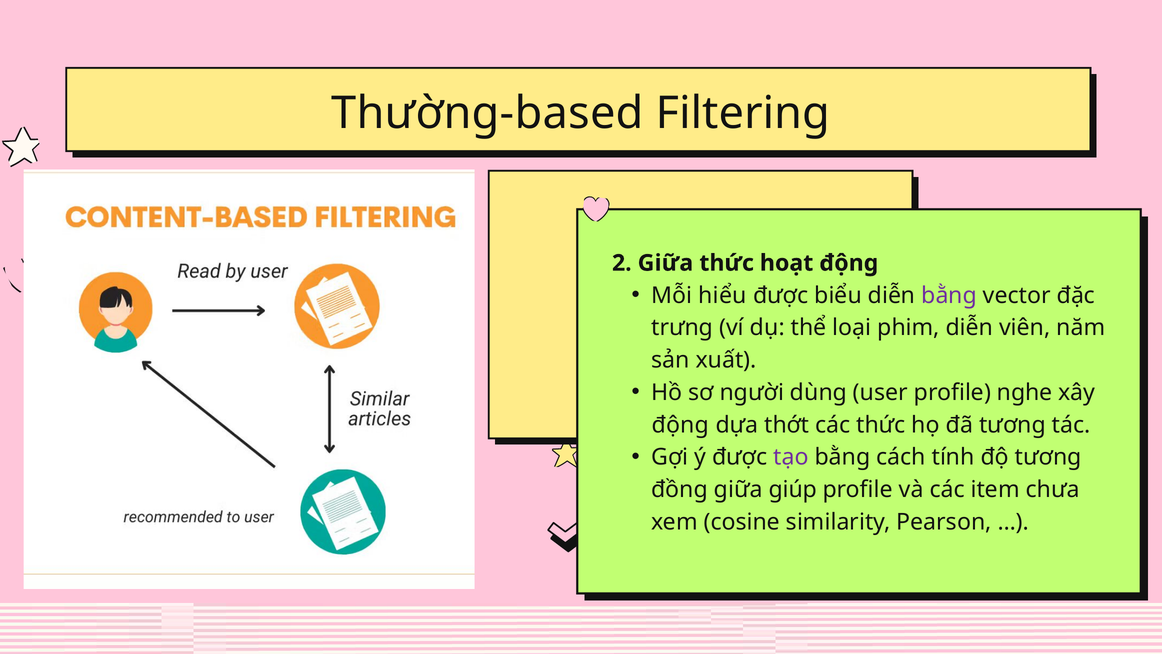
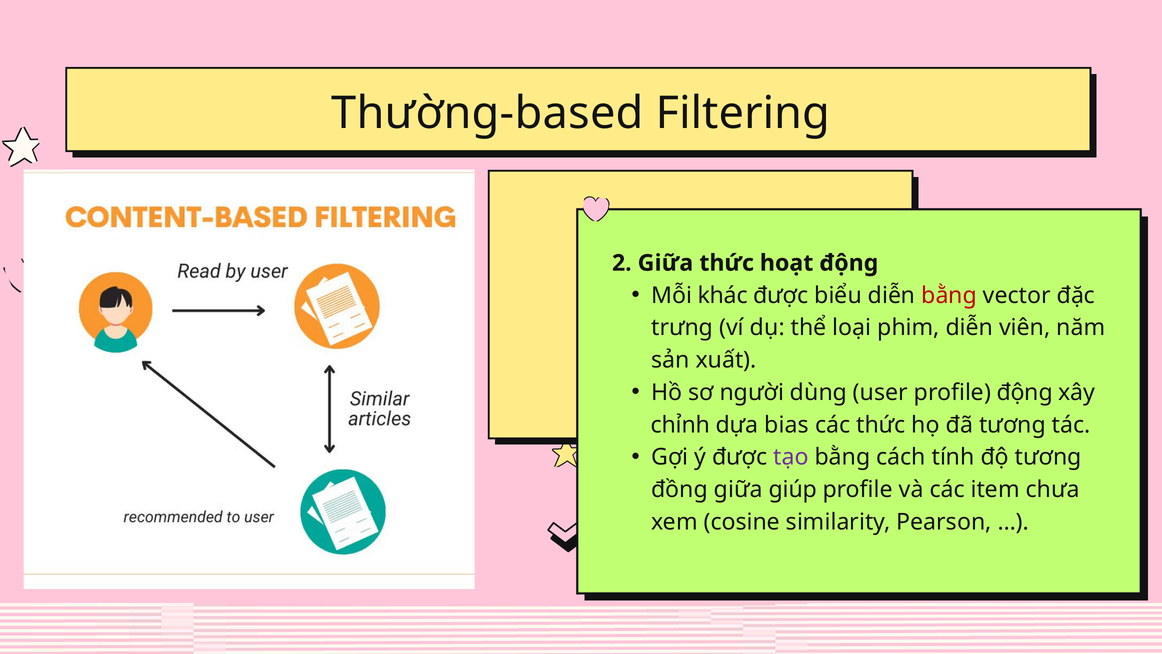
hiểu: hiểu -> khác (723, 295)
bằng colour: purple -> red (949, 295)
profile nghe: nghe -> động (1025, 392)
động: động -> chỉnh (681, 425)
thớt: thớt -> bias (787, 425)
